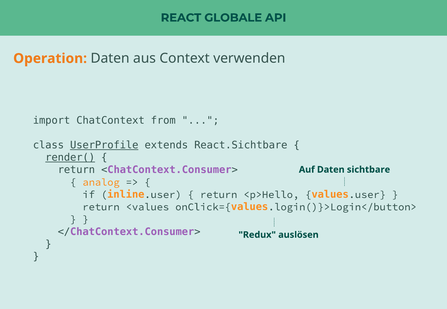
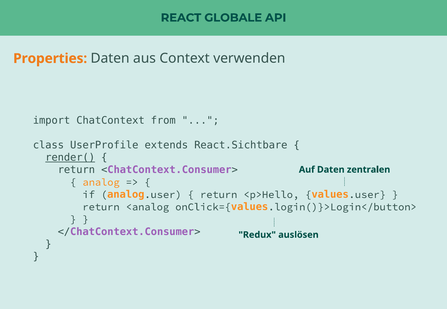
Operation: Operation -> Properties (50, 59)
UserProfile underline: present -> none (104, 145)
sichtbare: sichtbare -> zentralen (369, 170)
inline: inline -> analog (126, 195)
<values: <values -> <analog (147, 207)
